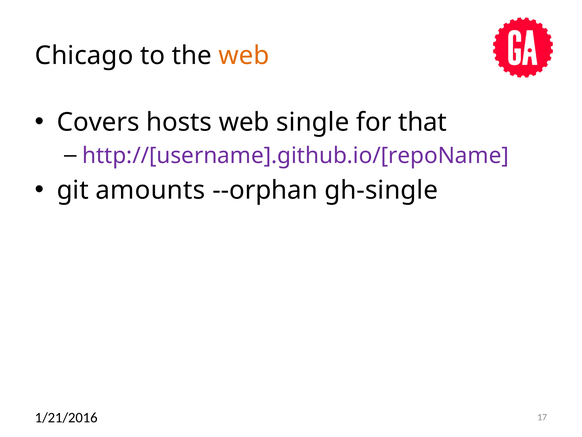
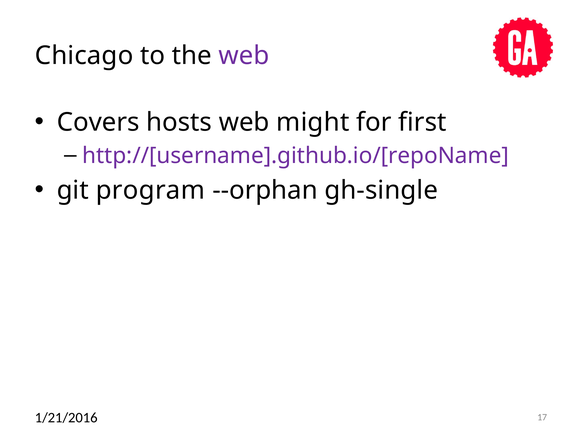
web colour: orange -> purple (244, 56)
single: single -> might (313, 122)
that: that -> first (422, 122)
amounts: amounts -> program (150, 190)
